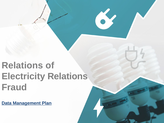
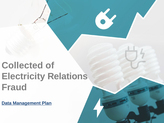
Relations: Relations -> Collected (22, 65)
